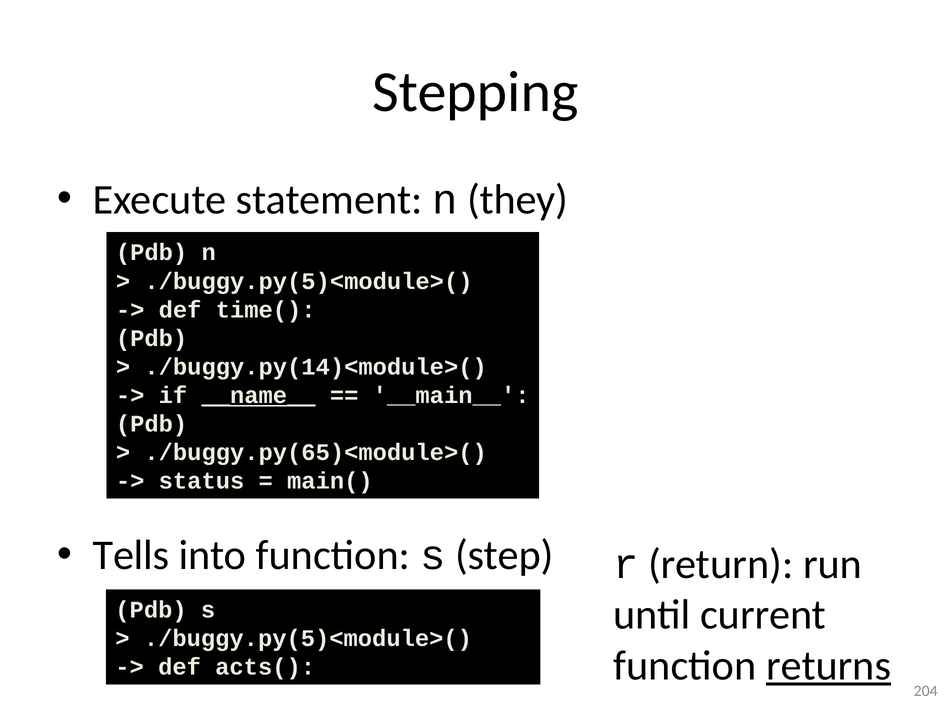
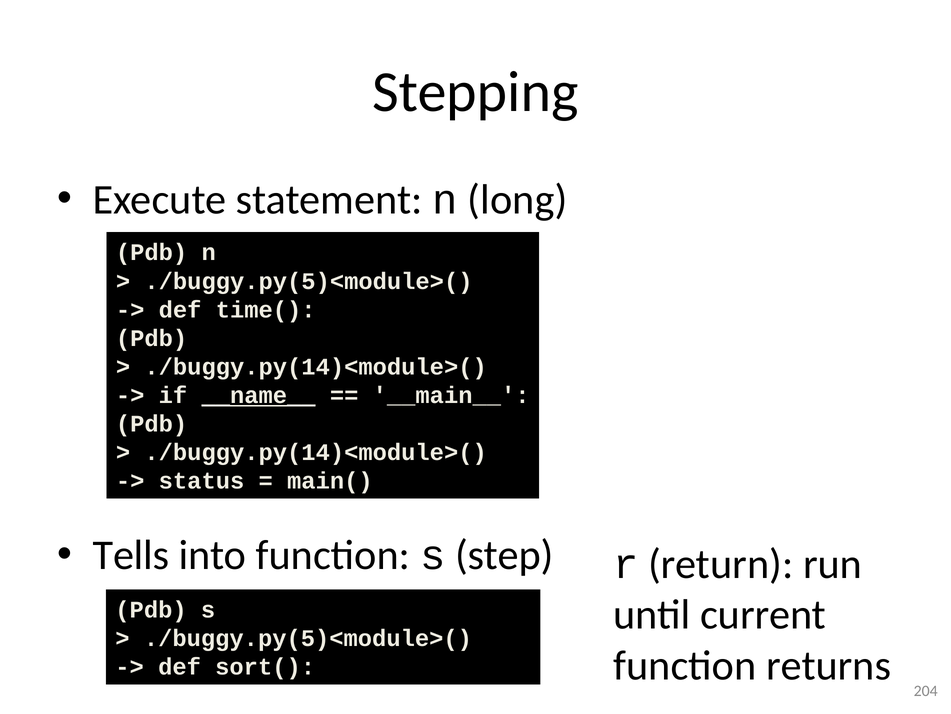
they: they -> long (517, 200)
./buggy.py(65)<module>(: ./buggy.py(65)<module>( -> ./buggy.py(14)<module>( (316, 452)
returns underline: present -> none (829, 665)
acts(: acts( -> sort( (265, 666)
